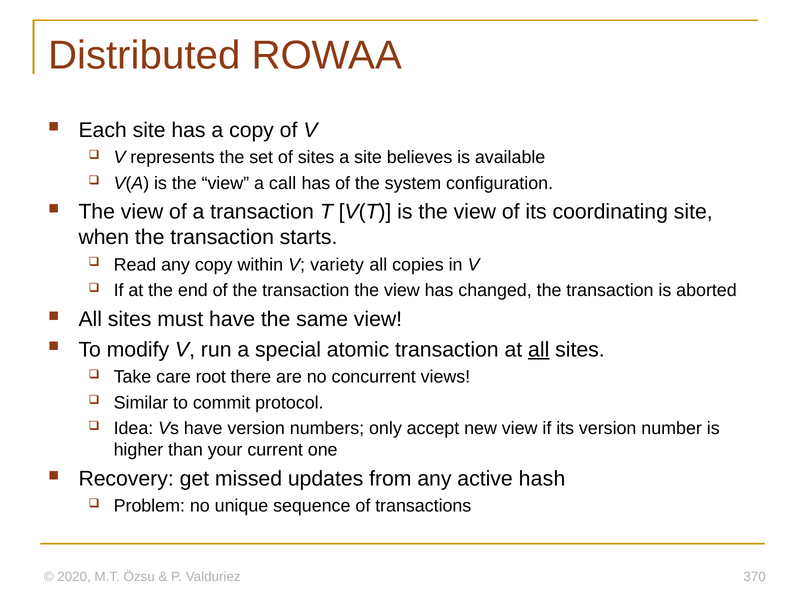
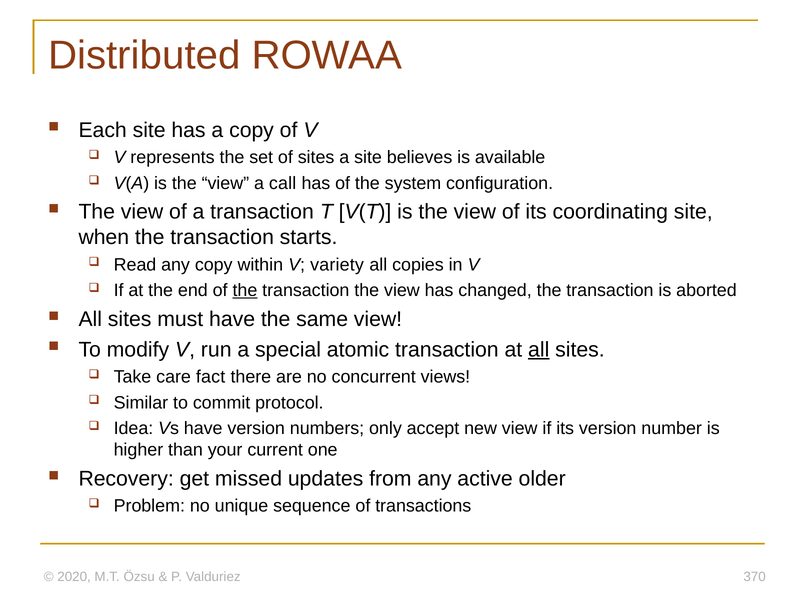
the underline: none -> present (245, 290)
root: root -> fact (211, 377)
hash: hash -> older (542, 478)
